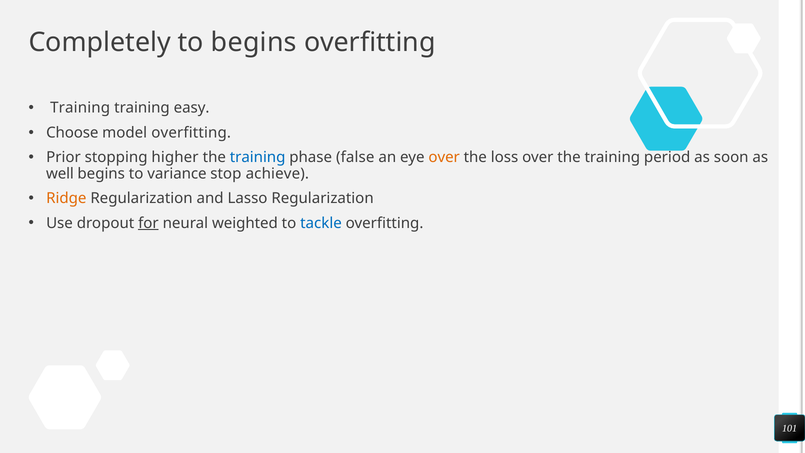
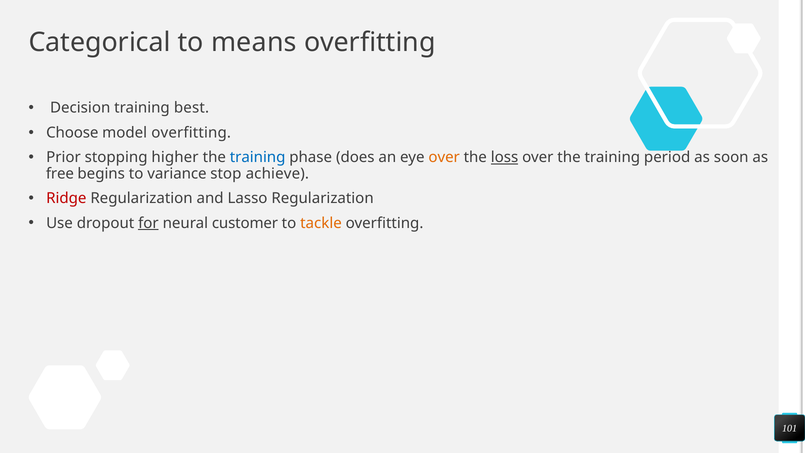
Completely: Completely -> Categorical (100, 43)
to begins: begins -> means (254, 43)
Training: Training -> Decision (80, 108)
easy: easy -> best (191, 108)
false: false -> does (355, 157)
loss underline: none -> present (505, 157)
well: well -> free (60, 174)
Ridge colour: orange -> red (66, 198)
weighted: weighted -> customer (245, 223)
tackle colour: blue -> orange (321, 223)
